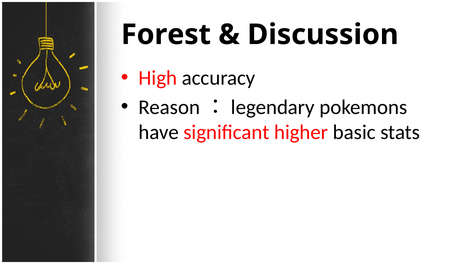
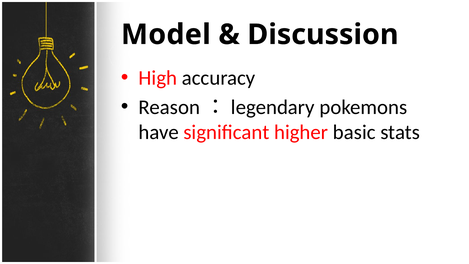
Forest: Forest -> Model (166, 35)
